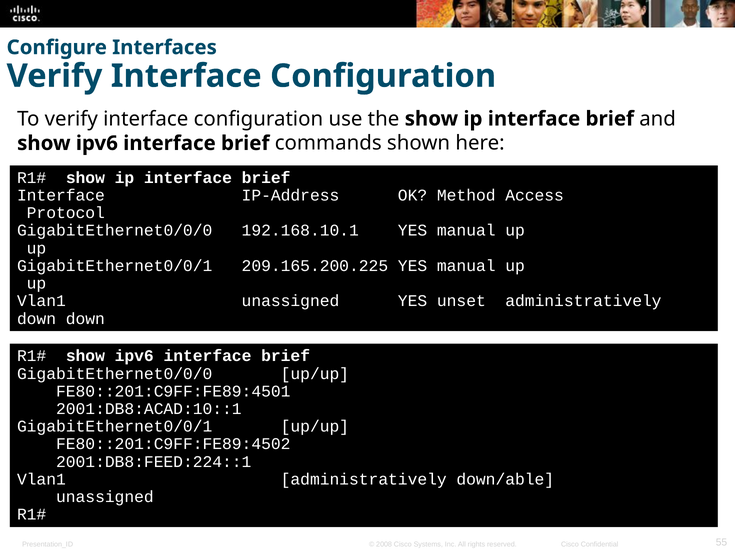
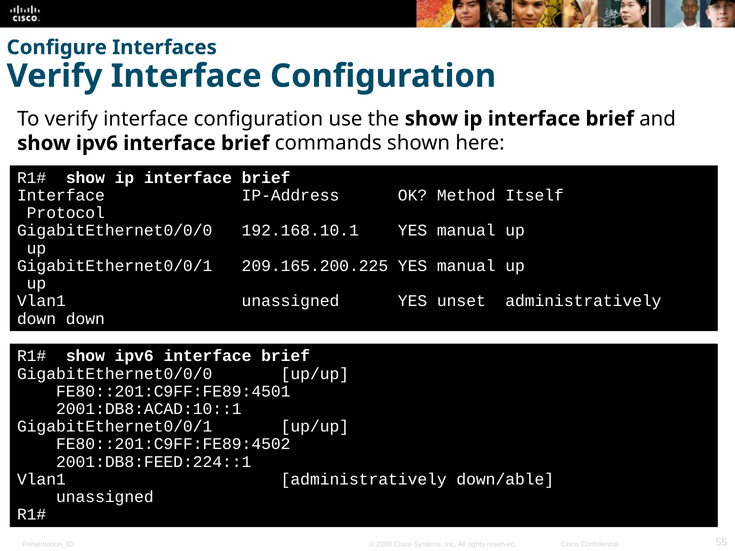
Access: Access -> Itself (535, 195)
